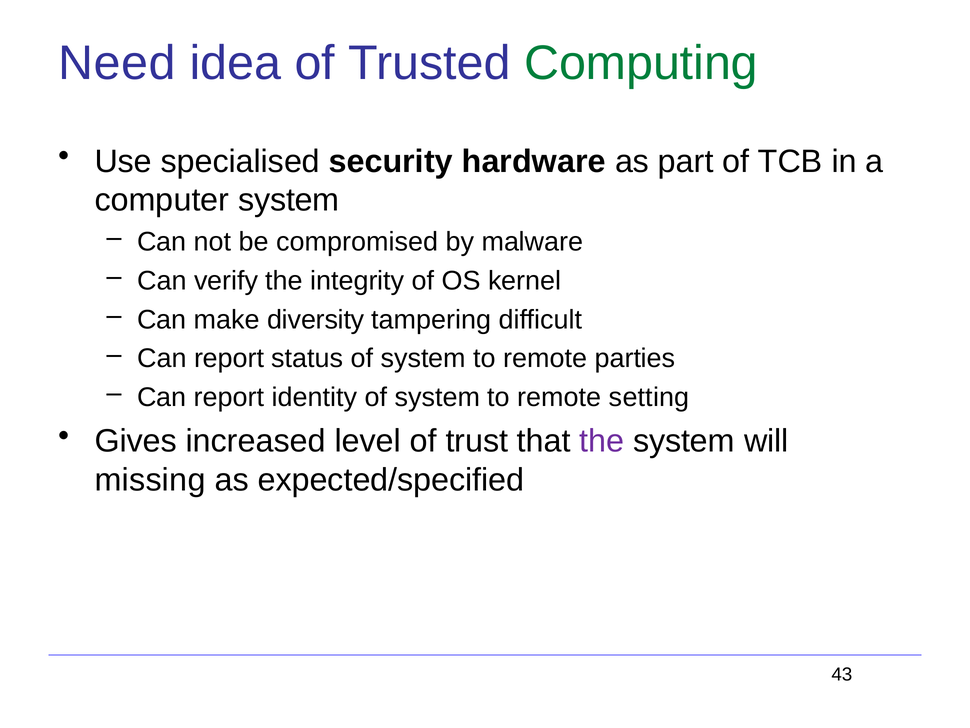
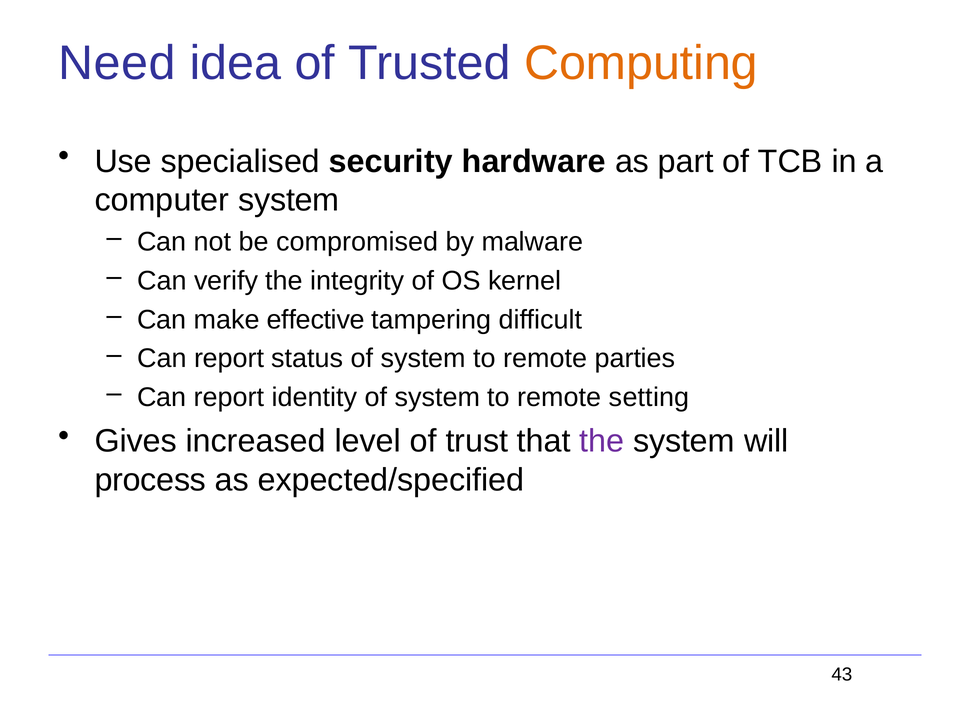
Computing colour: green -> orange (641, 63)
diversity: diversity -> effective (316, 319)
missing: missing -> process (150, 480)
